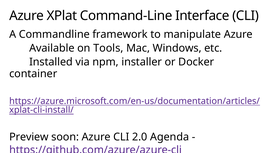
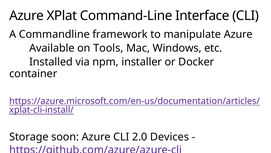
Preview: Preview -> Storage (29, 137)
Agenda: Agenda -> Devices (170, 137)
